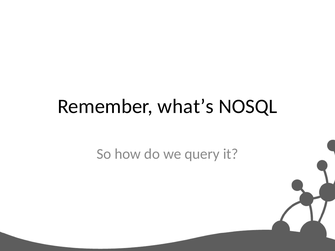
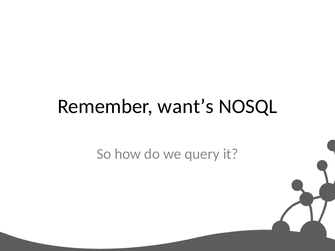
what’s: what’s -> want’s (186, 106)
